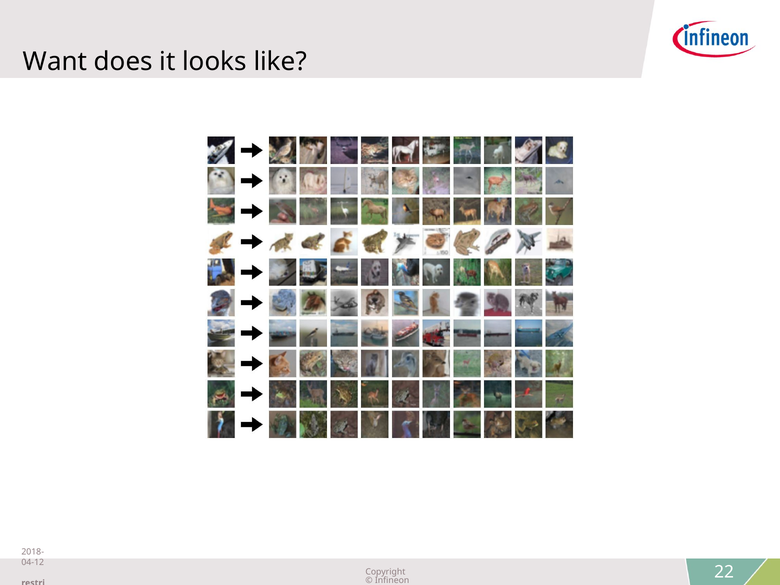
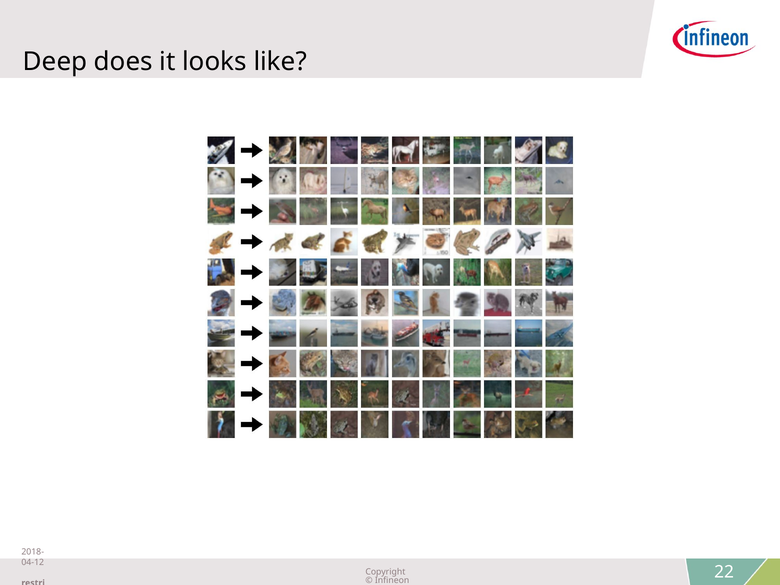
Want: Want -> Deep (55, 62)
